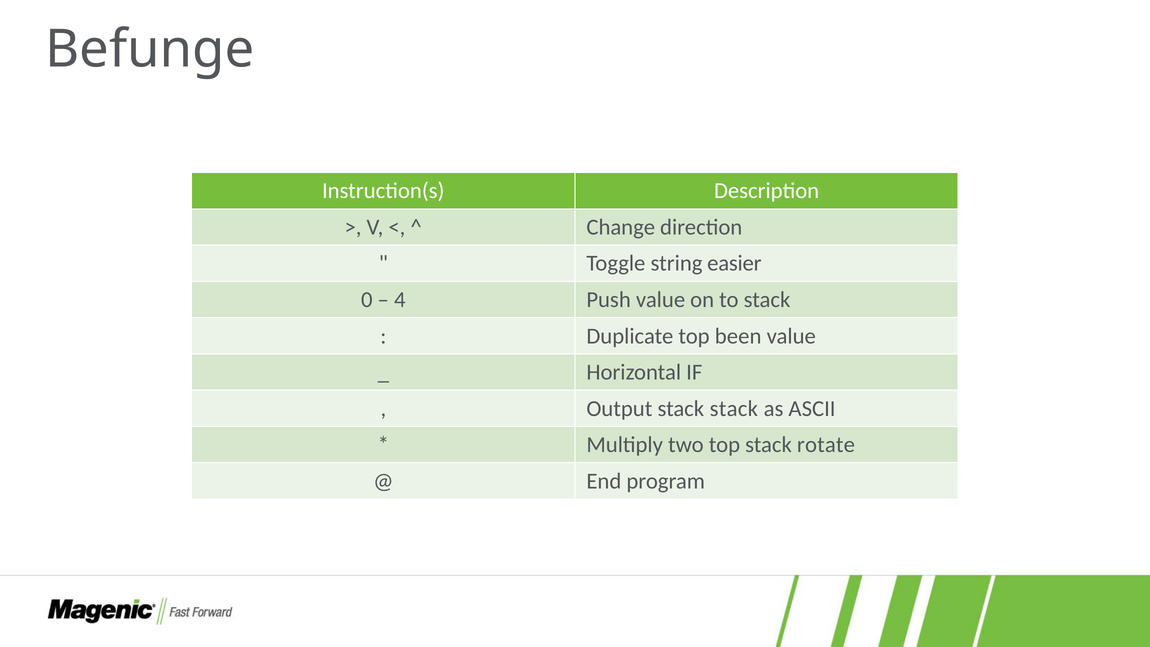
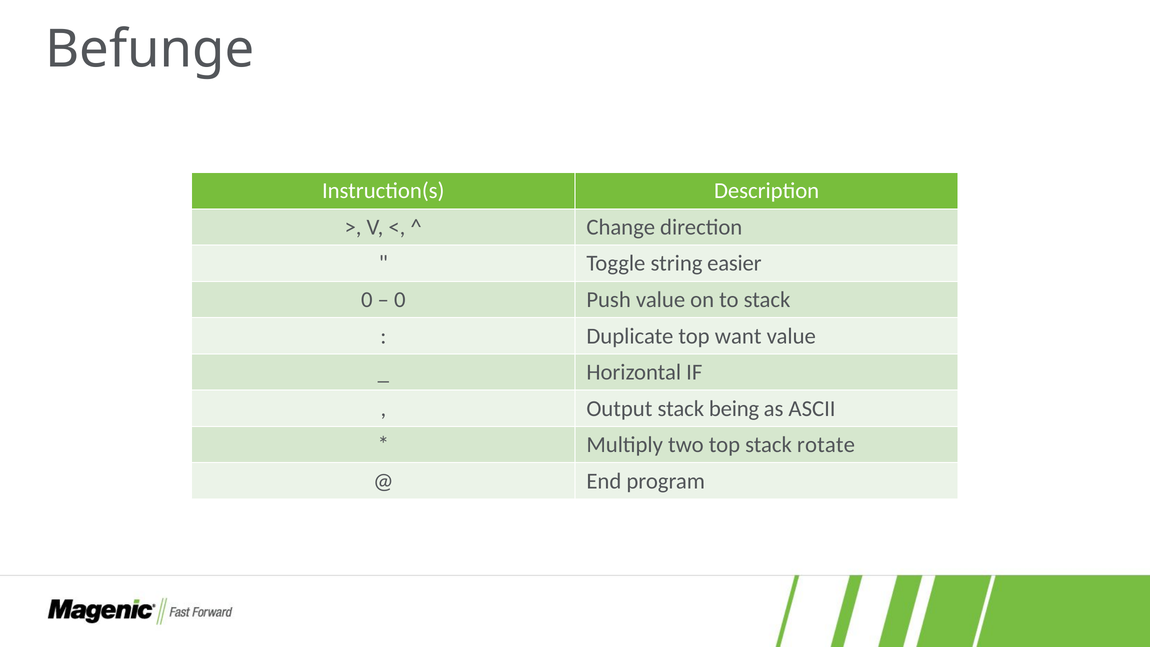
4: 4 -> 0 (400, 300)
been: been -> want (738, 336)
stack stack: stack -> being (734, 408)
